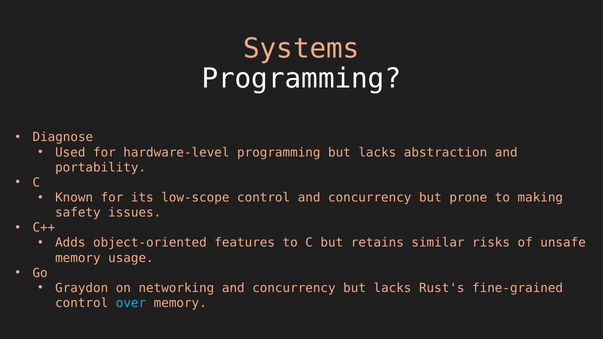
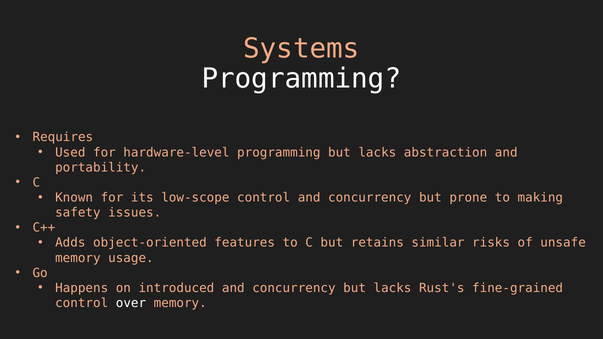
Diagnose: Diagnose -> Requires (63, 137)
Graydon: Graydon -> Happens (82, 288)
networking: networking -> introduced (176, 288)
over colour: light blue -> white (131, 303)
